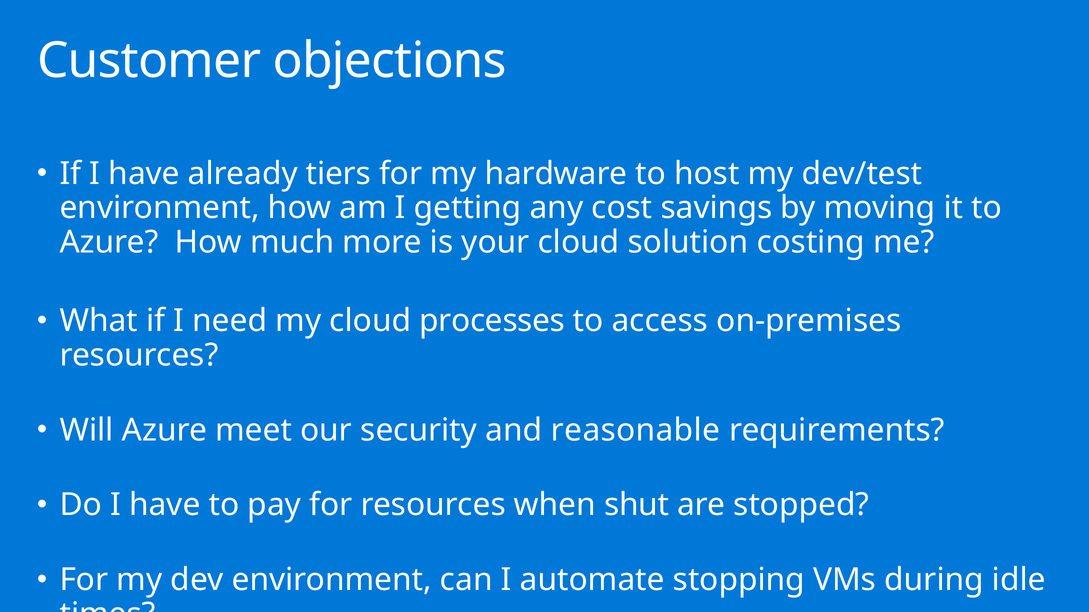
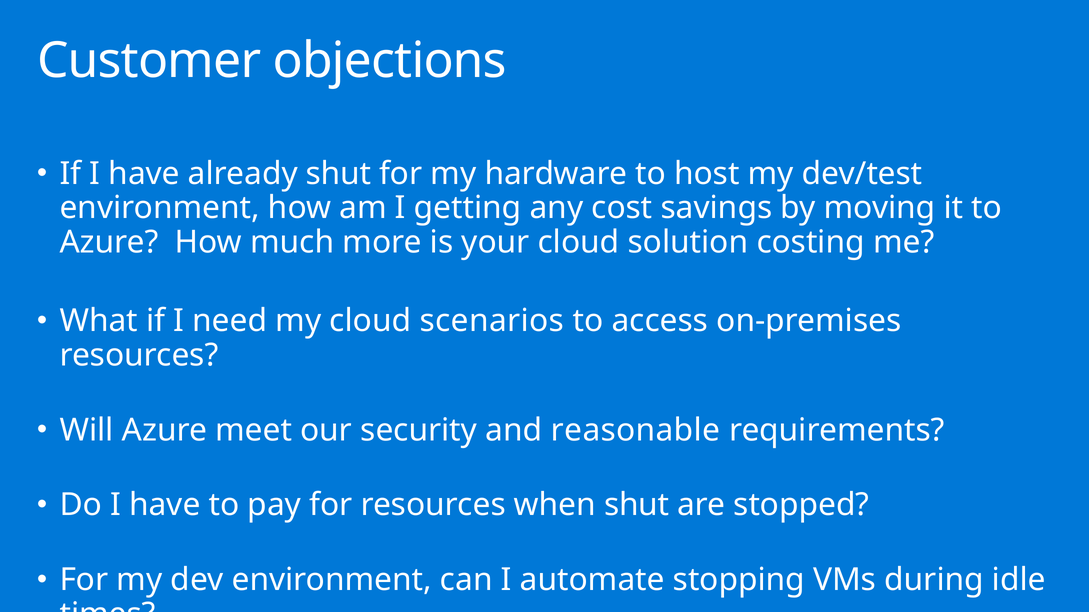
already tiers: tiers -> shut (339, 174)
processes: processes -> scenarios (492, 321)
